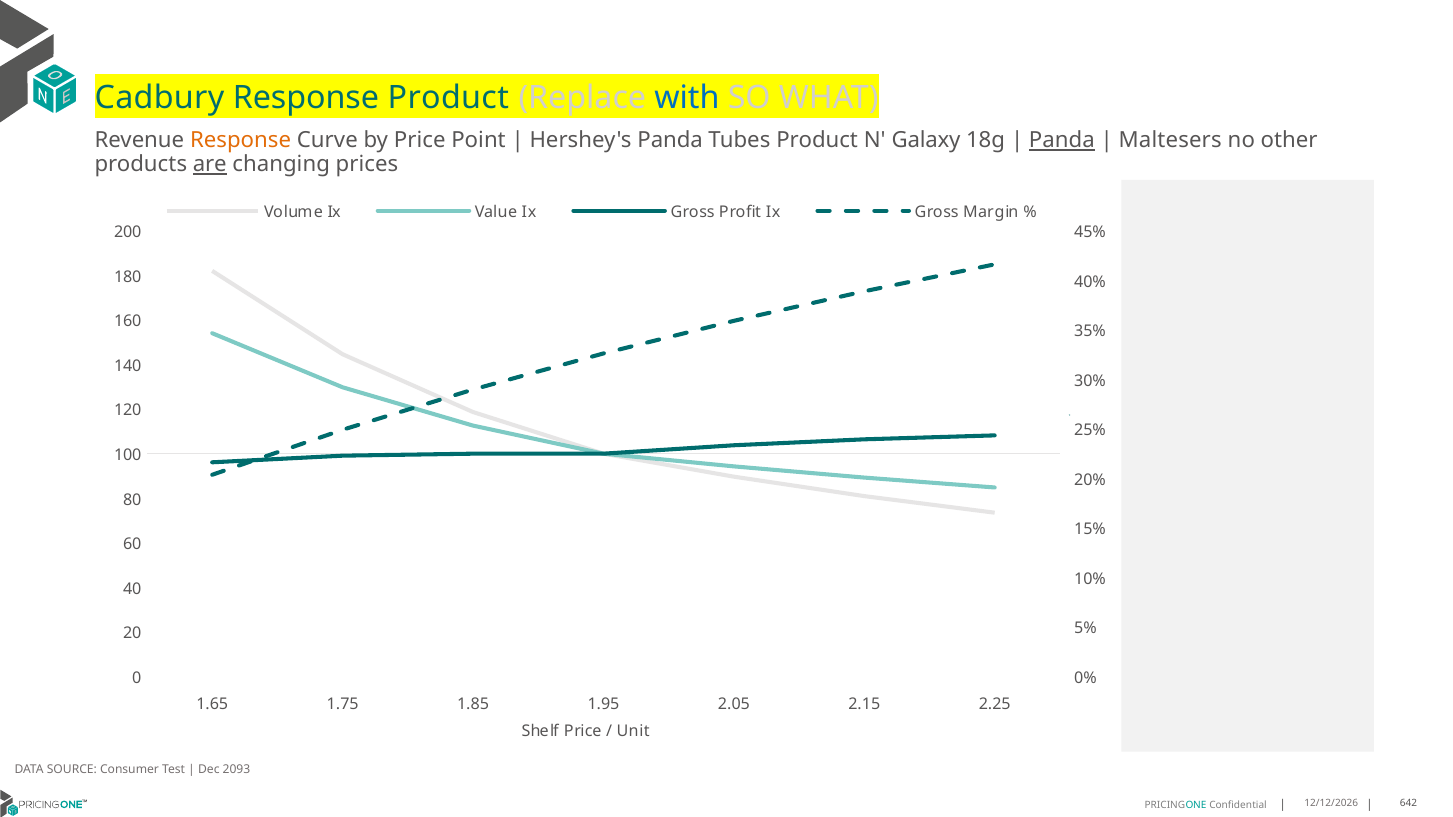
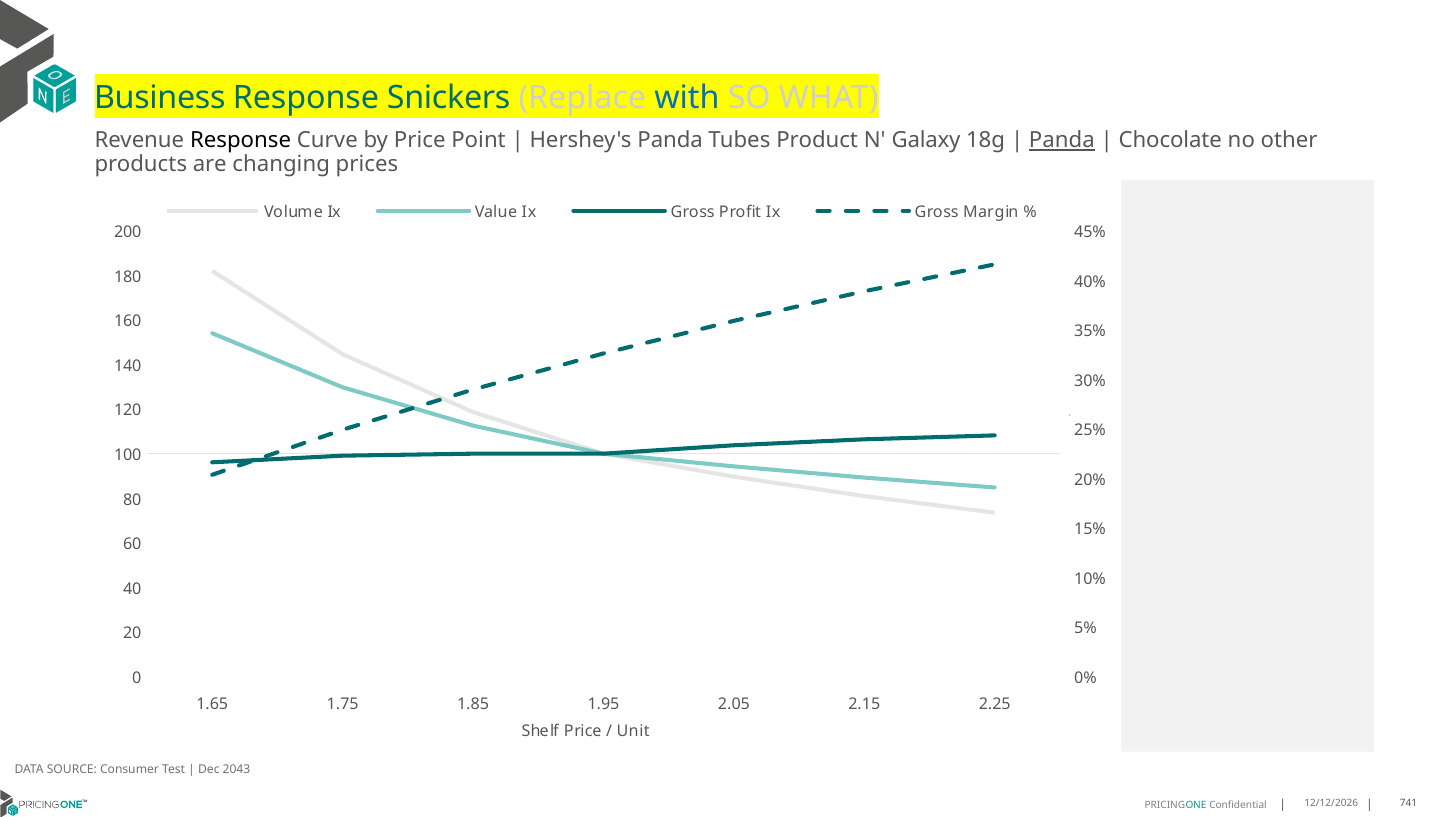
Cadbury: Cadbury -> Business (160, 98)
Response Product: Product -> Snickers (449, 98)
Response colour: orange -> black (241, 141)
Maltesers: Maltesers -> Chocolate (1170, 141)
are underline: present -> none (210, 165)
2093: 2093 -> 2043 (237, 770)
642: 642 -> 741 (1409, 804)
